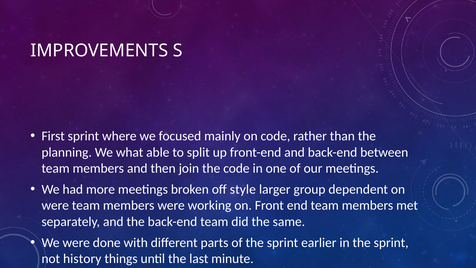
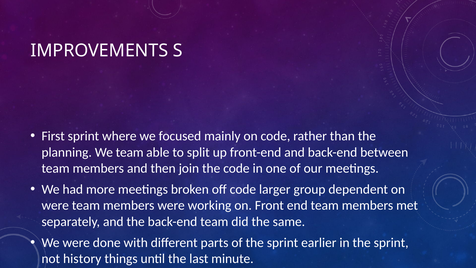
We what: what -> team (130, 152)
off style: style -> code (243, 189)
